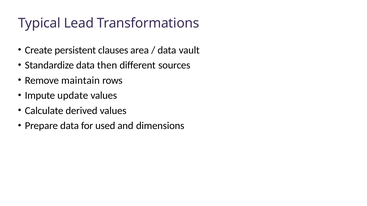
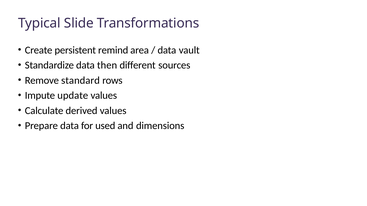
Lead: Lead -> Slide (79, 23)
clauses: clauses -> remind (113, 50)
maintain: maintain -> standard (80, 81)
